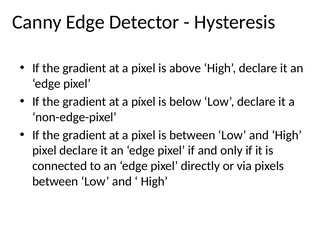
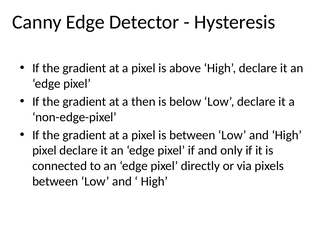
píxel: píxel -> then (143, 102)
